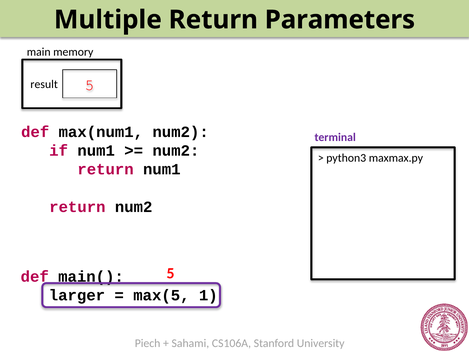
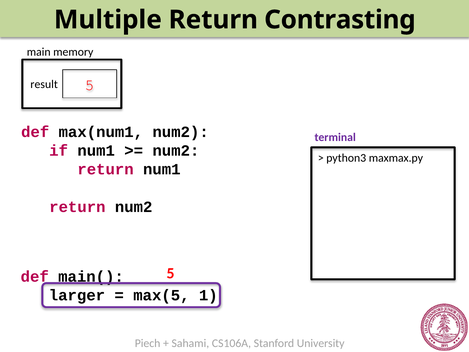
Parameters: Parameters -> Contrasting (340, 20)
